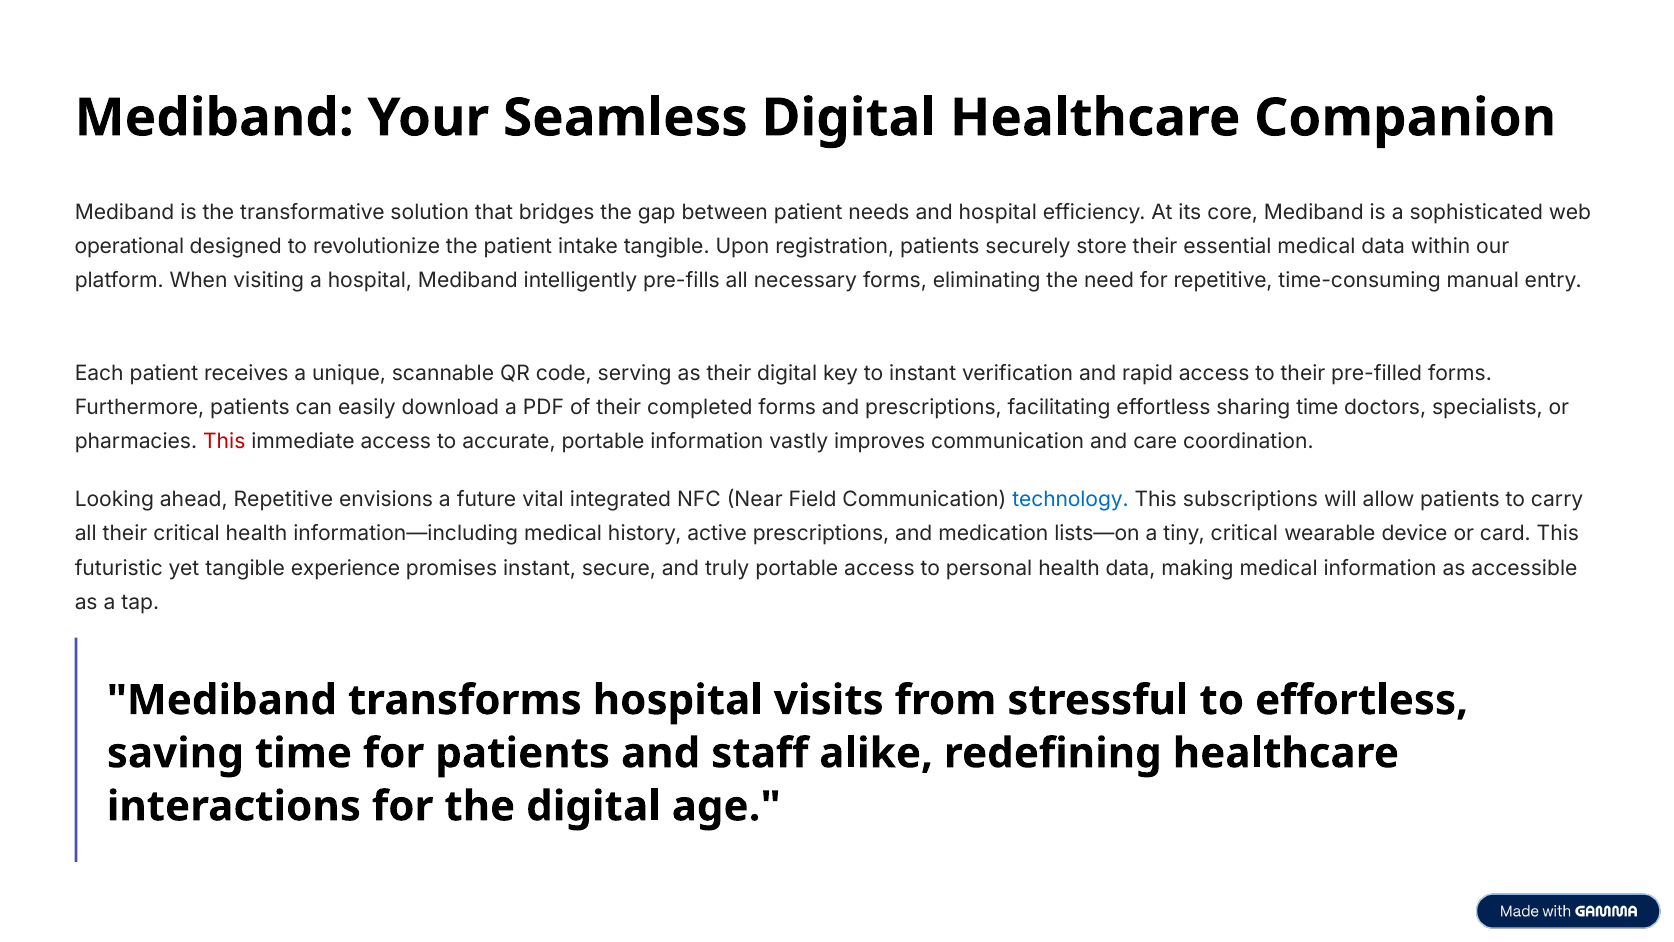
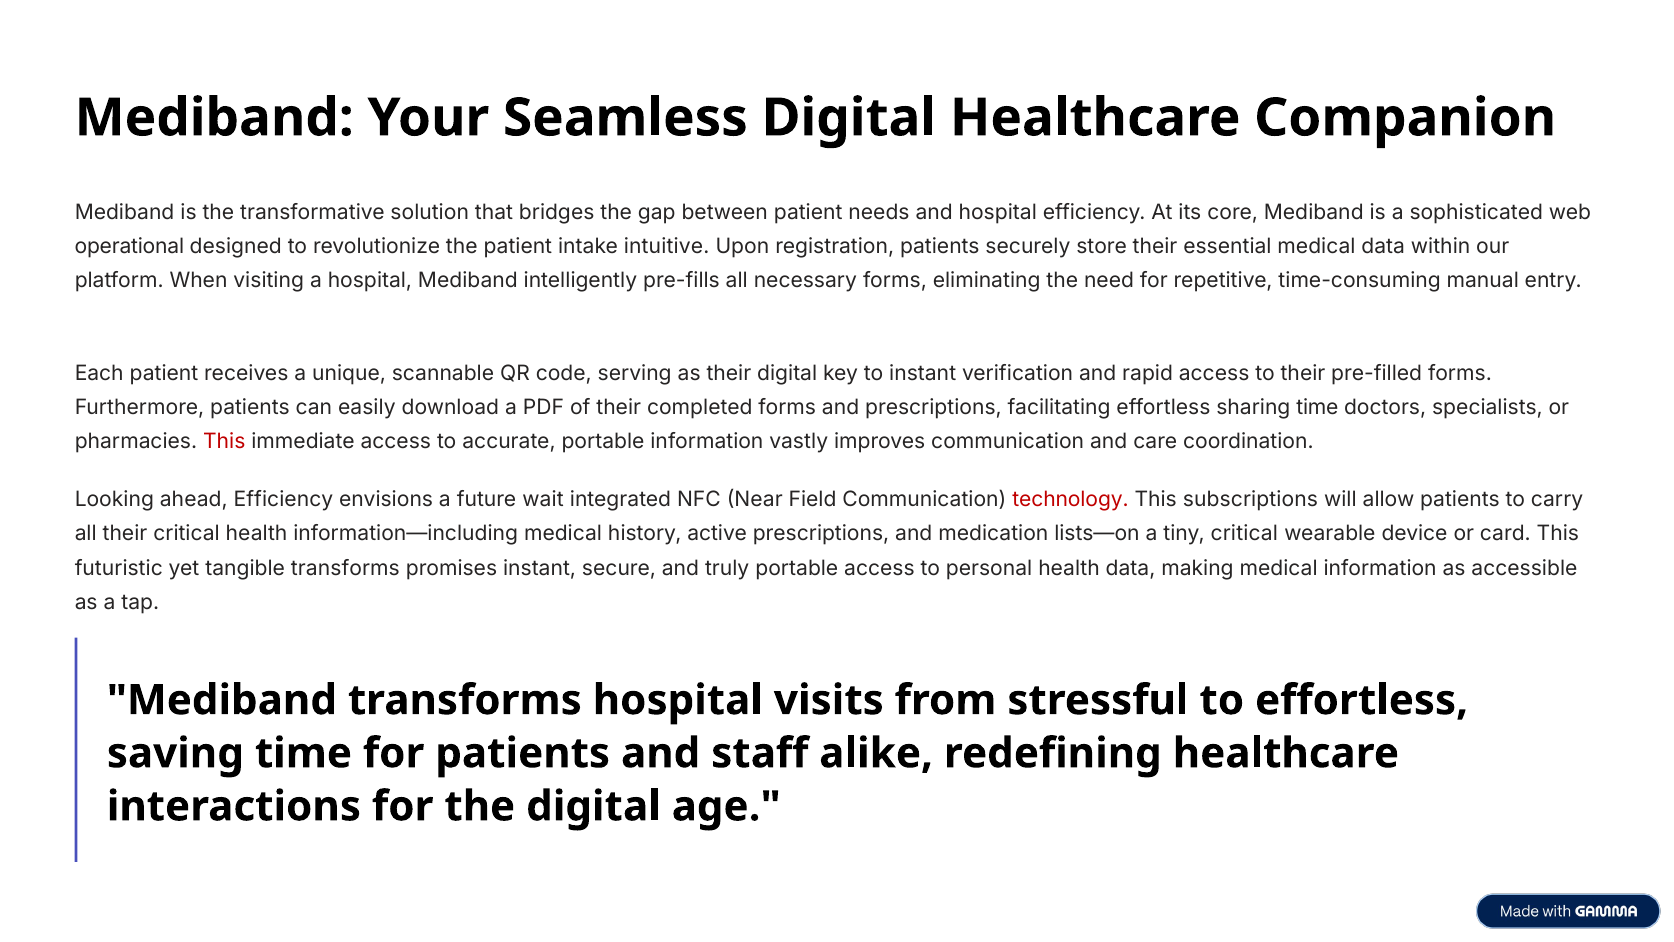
intake tangible: tangible -> intuitive (667, 247)
ahead Repetitive: Repetitive -> Efficiency (283, 500)
vital: vital -> wait (543, 500)
technology colour: blue -> red (1070, 500)
tangible experience: experience -> transforms (345, 568)
